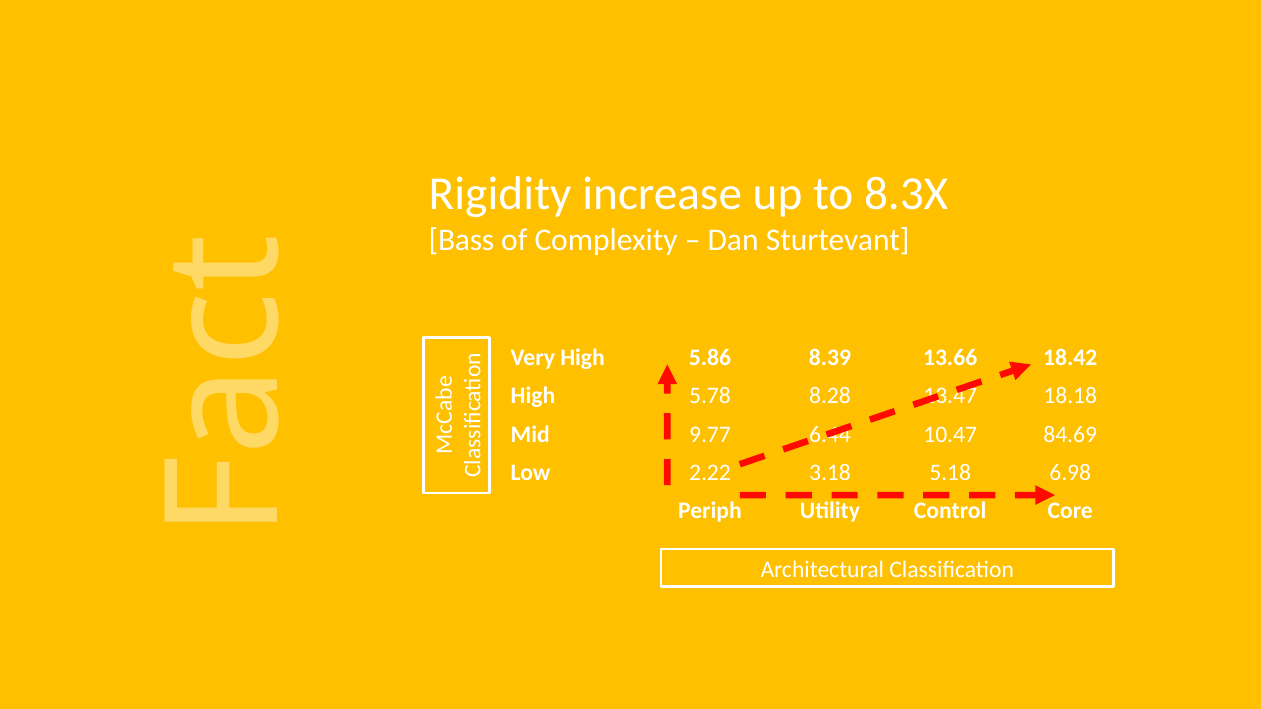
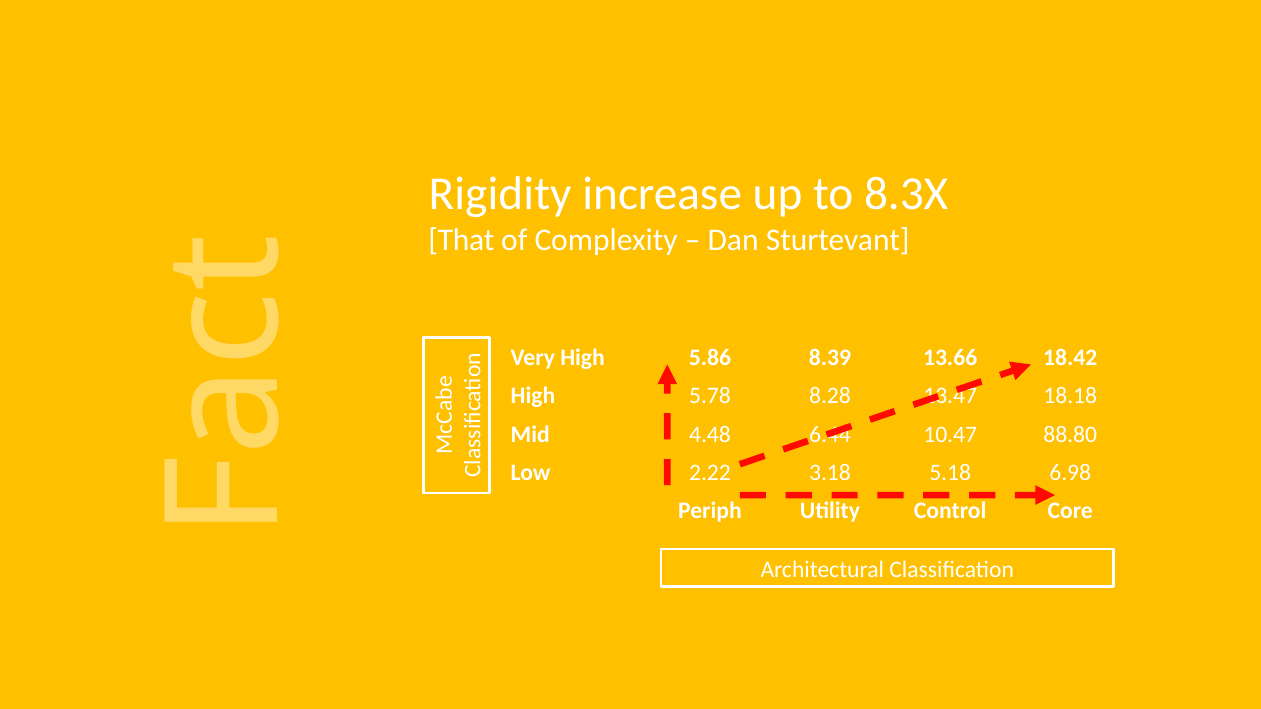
Bass: Bass -> That (461, 240)
9.77: 9.77 -> 4.48 (710, 435)
84.69: 84.69 -> 88.80 (1070, 435)
